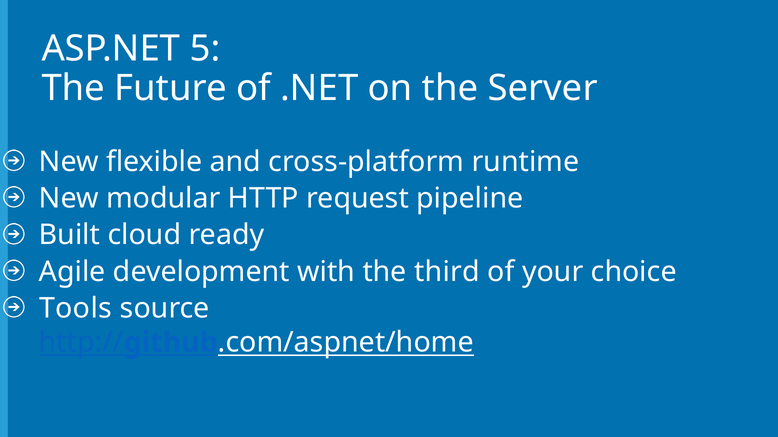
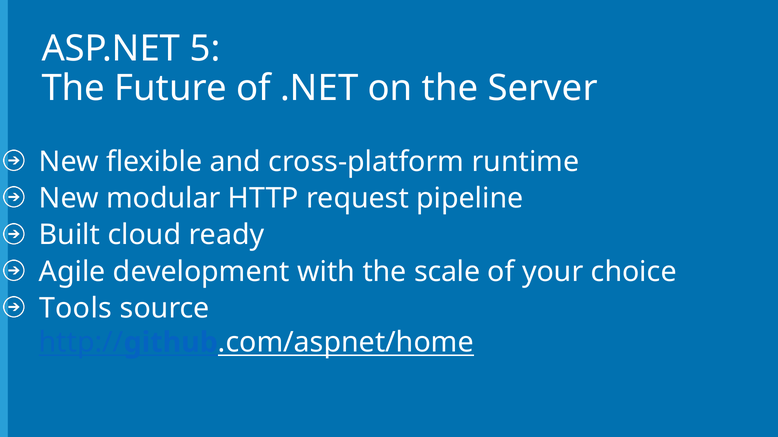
third: third -> scale (447, 272)
